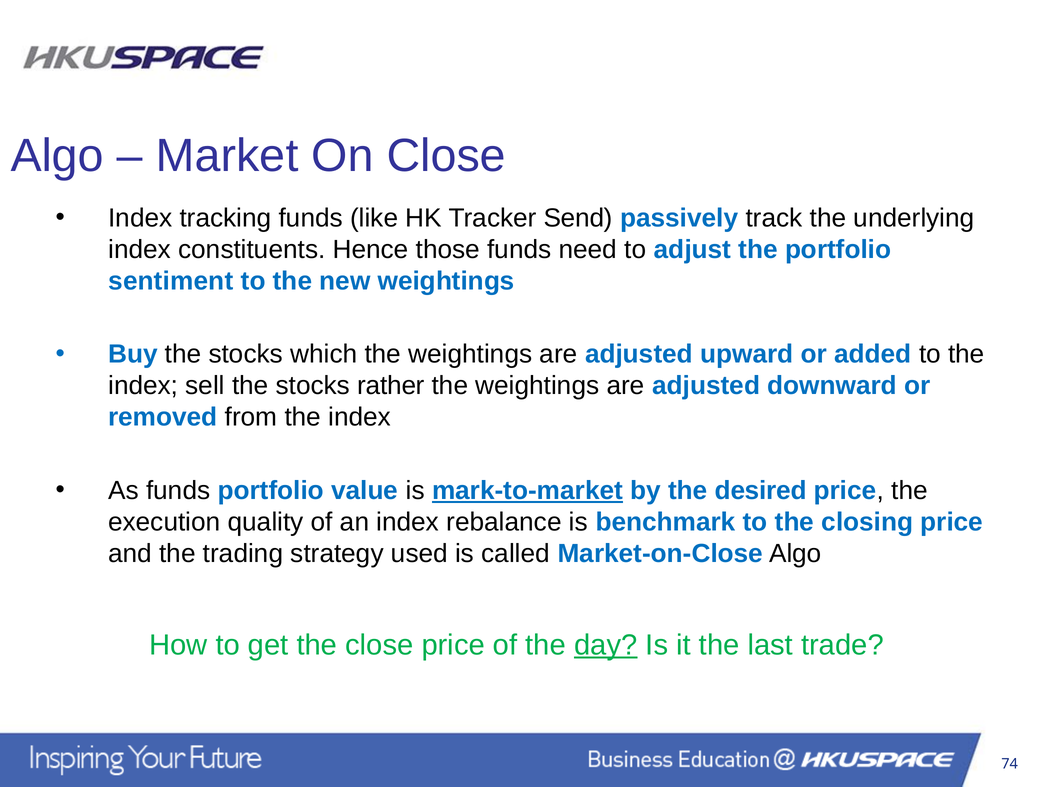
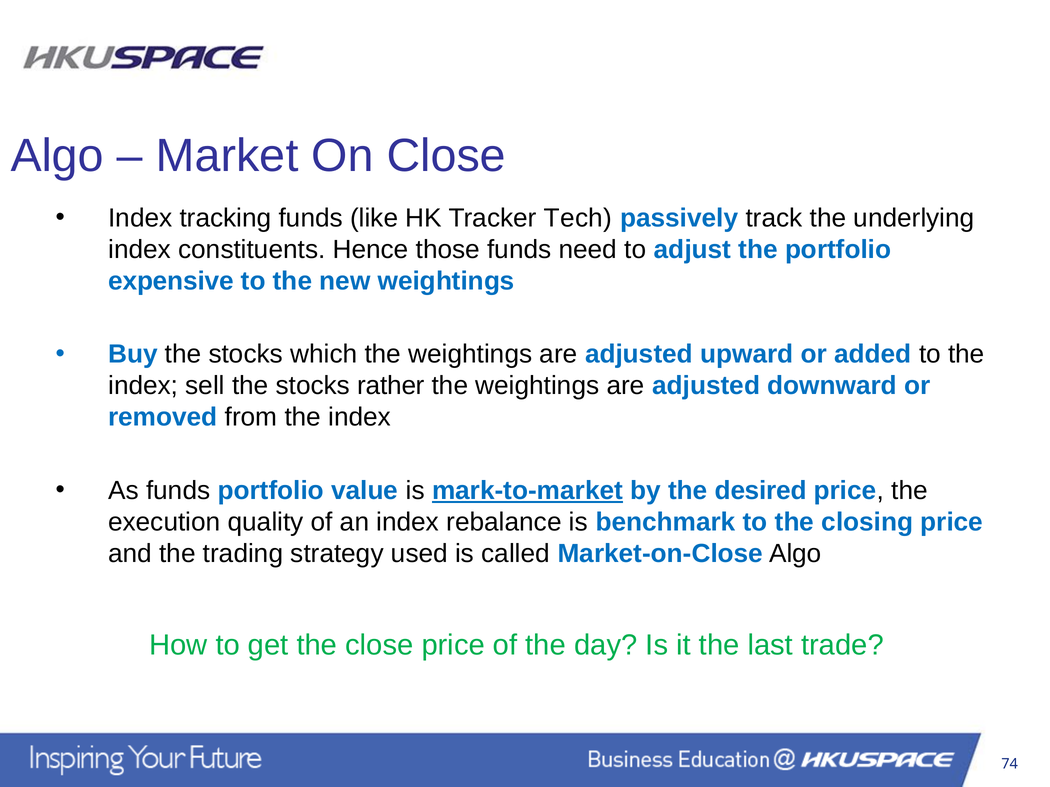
Send: Send -> Tech (578, 218)
sentiment: sentiment -> expensive (171, 281)
day underline: present -> none (606, 645)
